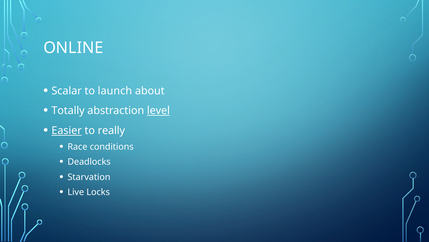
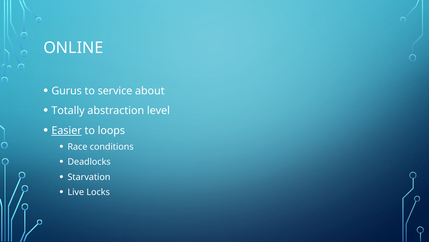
Scalar: Scalar -> Gurus (67, 91)
launch: launch -> service (115, 91)
level underline: present -> none (158, 110)
really: really -> loops (111, 130)
